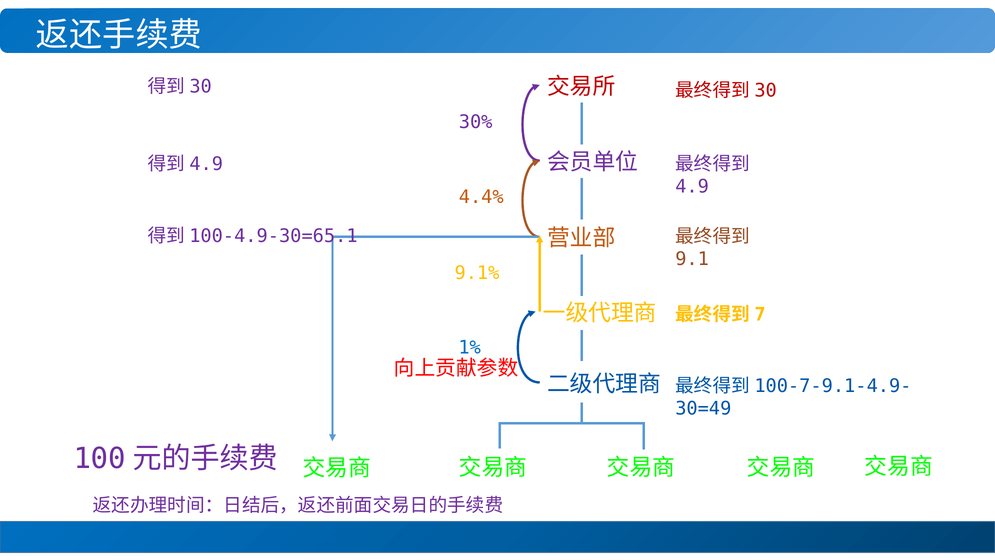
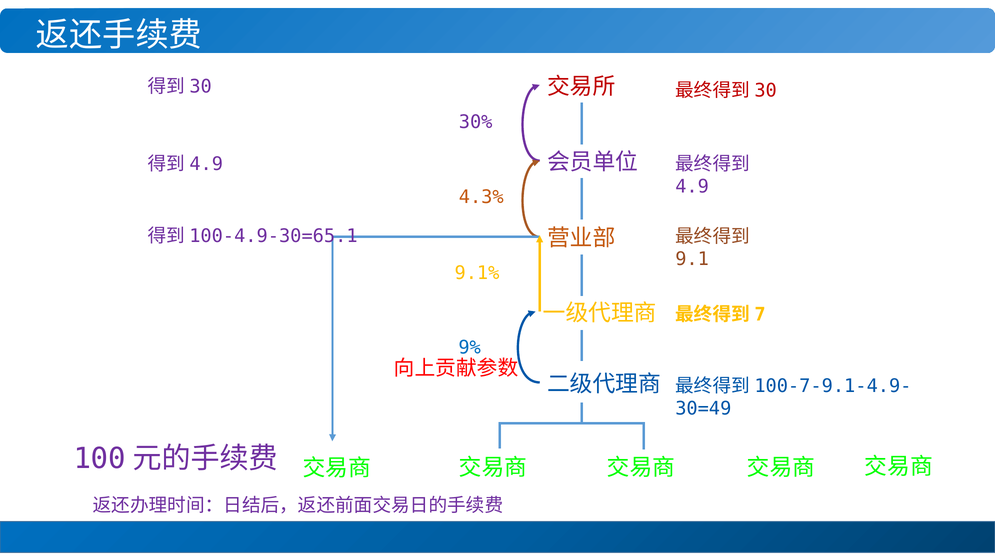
4.4%: 4.4% -> 4.3% (481, 197)
1%: 1% -> 9% (470, 347)
